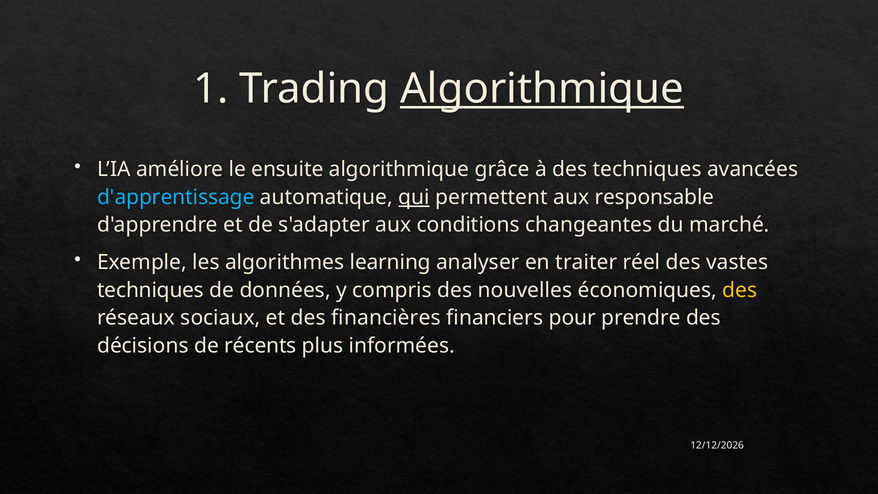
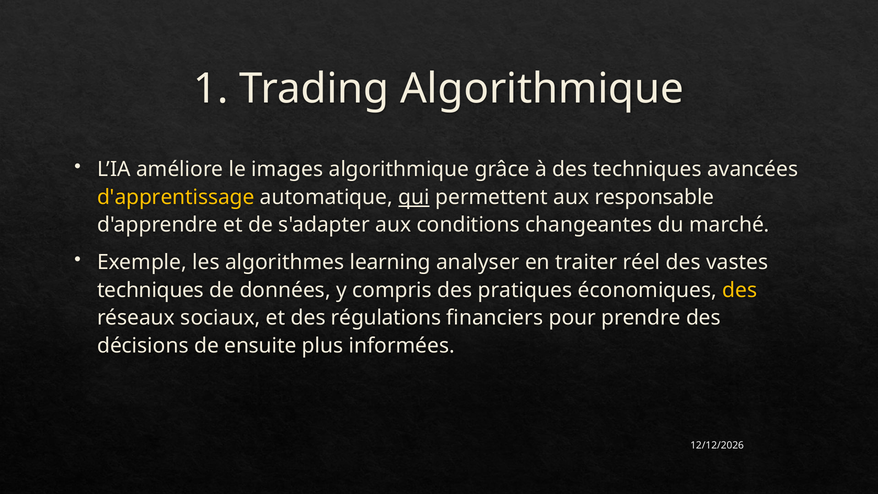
Algorithmique underline: present -> none (542, 89)
ensuite: ensuite -> images (287, 169)
d'apprentissage colour: light blue -> yellow (176, 197)
nouvelles: nouvelles -> pratiques (525, 290)
financières: financières -> régulations (386, 318)
récents: récents -> ensuite (260, 346)
